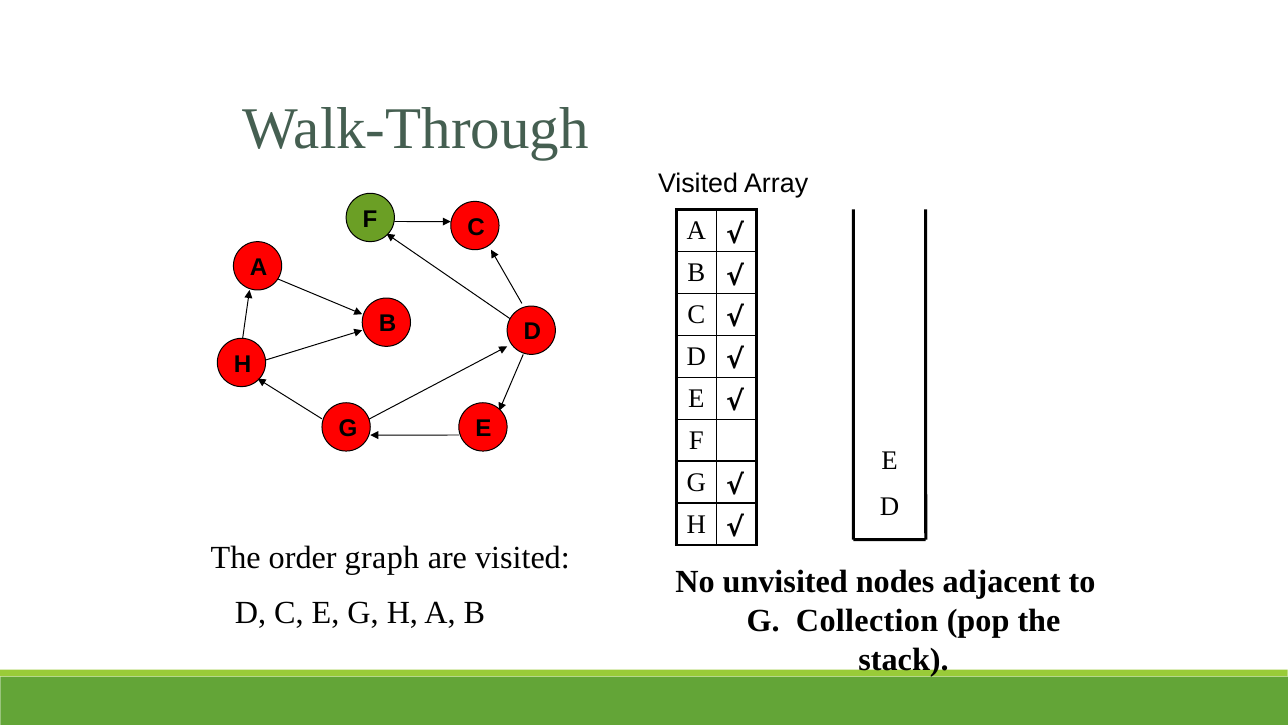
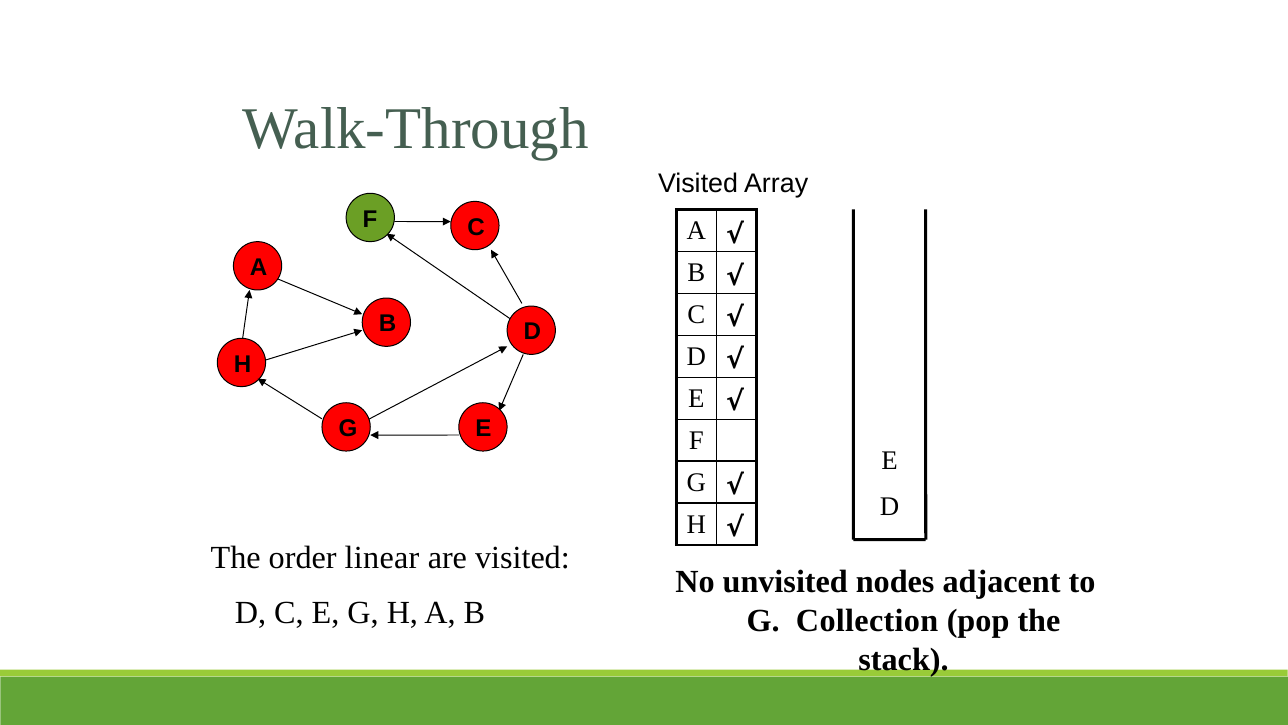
graph: graph -> linear (382, 558)
